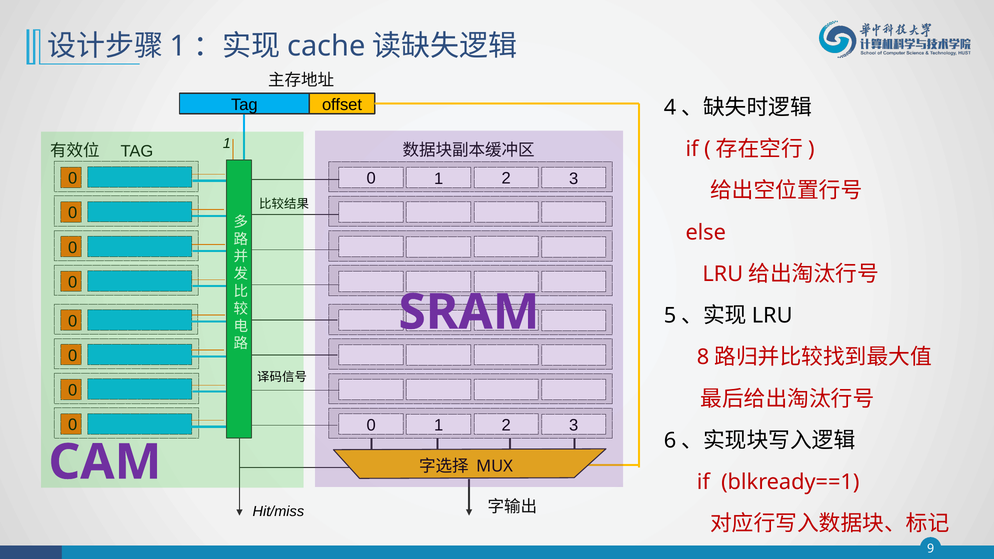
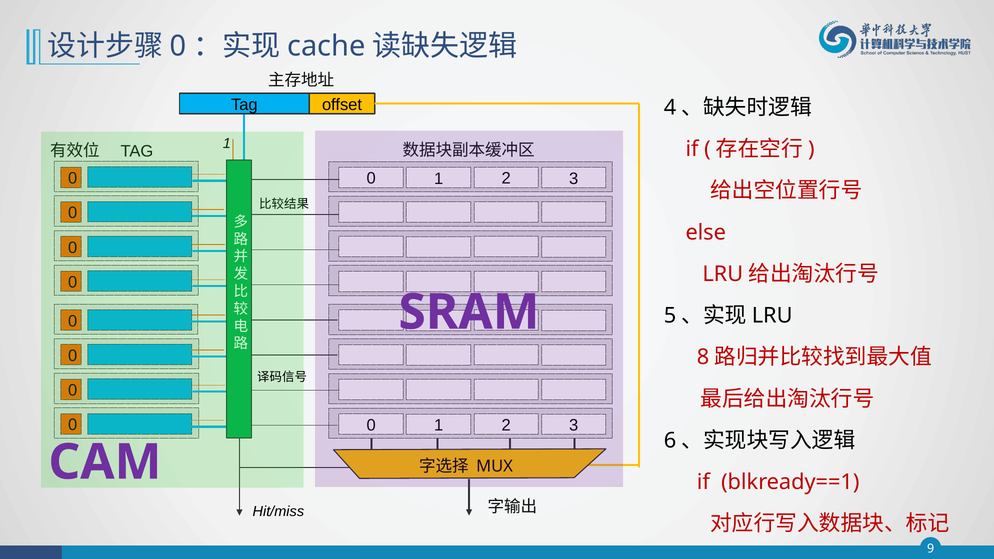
1: 1 -> 0 (178, 46)
